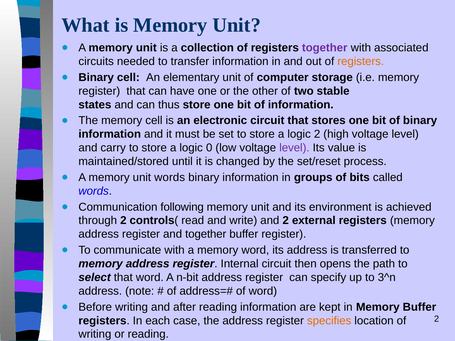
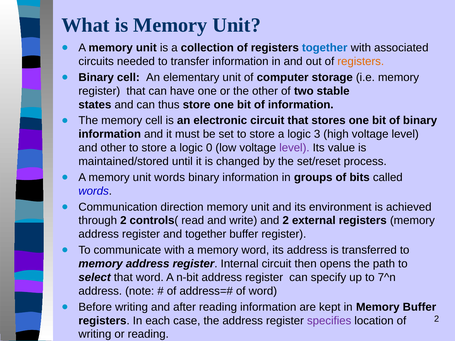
together colour: purple -> blue (325, 48)
logic 2: 2 -> 3 (317, 134)
and carry: carry -> other (113, 148)
following: following -> direction (182, 207)
3^n: 3^n -> 7^n (387, 278)
specifies colour: orange -> purple (329, 321)
